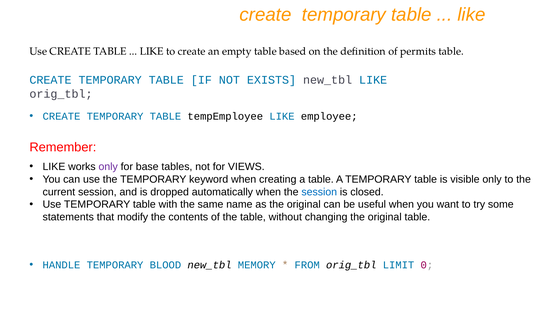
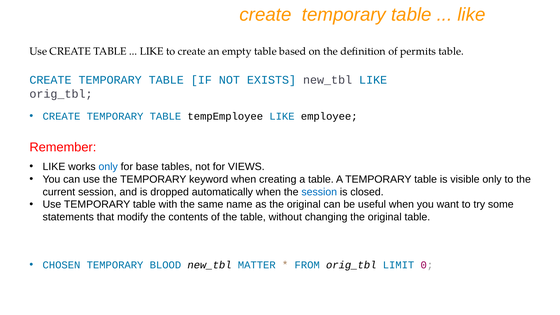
only colour: purple -> blue (108, 167)
HANDLE: HANDLE -> CHOSEN (61, 265)
MEMORY: MEMORY -> MATTER (257, 265)
